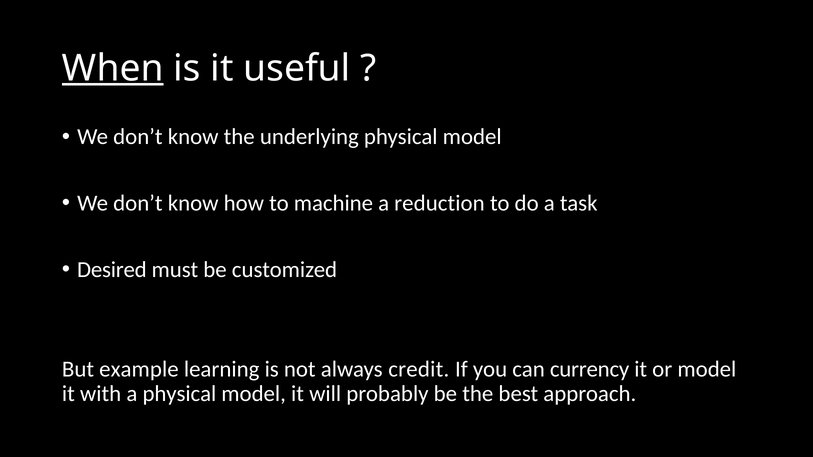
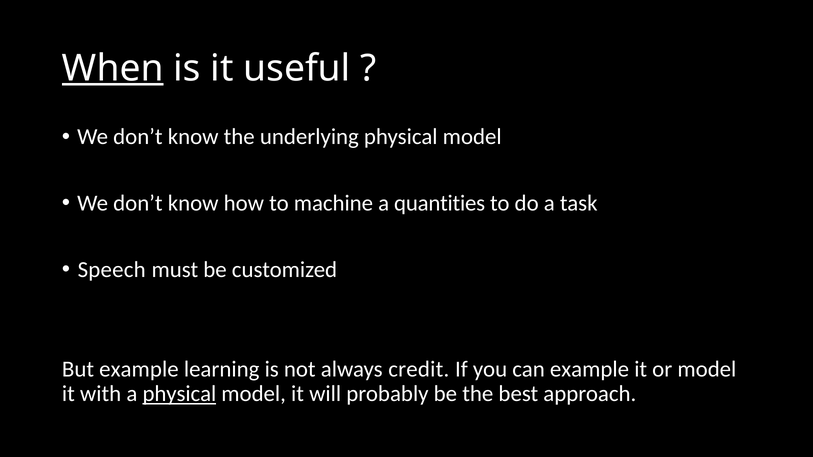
reduction: reduction -> quantities (440, 203)
Desired: Desired -> Speech (112, 270)
can currency: currency -> example (589, 369)
physical underline: none -> present (179, 394)
